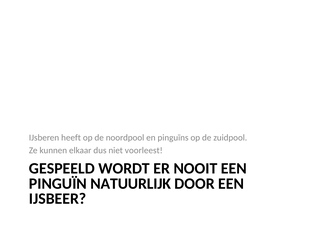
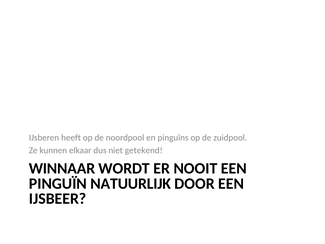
voorleest: voorleest -> getekend (144, 150)
GESPEELD: GESPEELD -> WINNAAR (62, 168)
